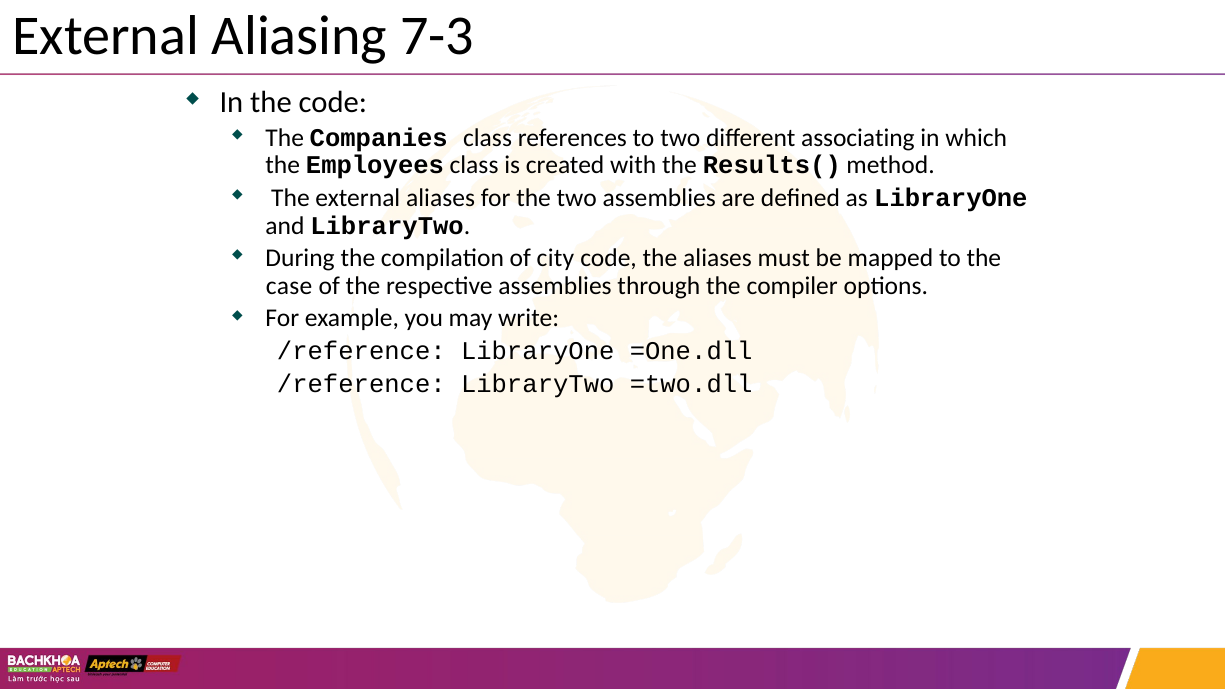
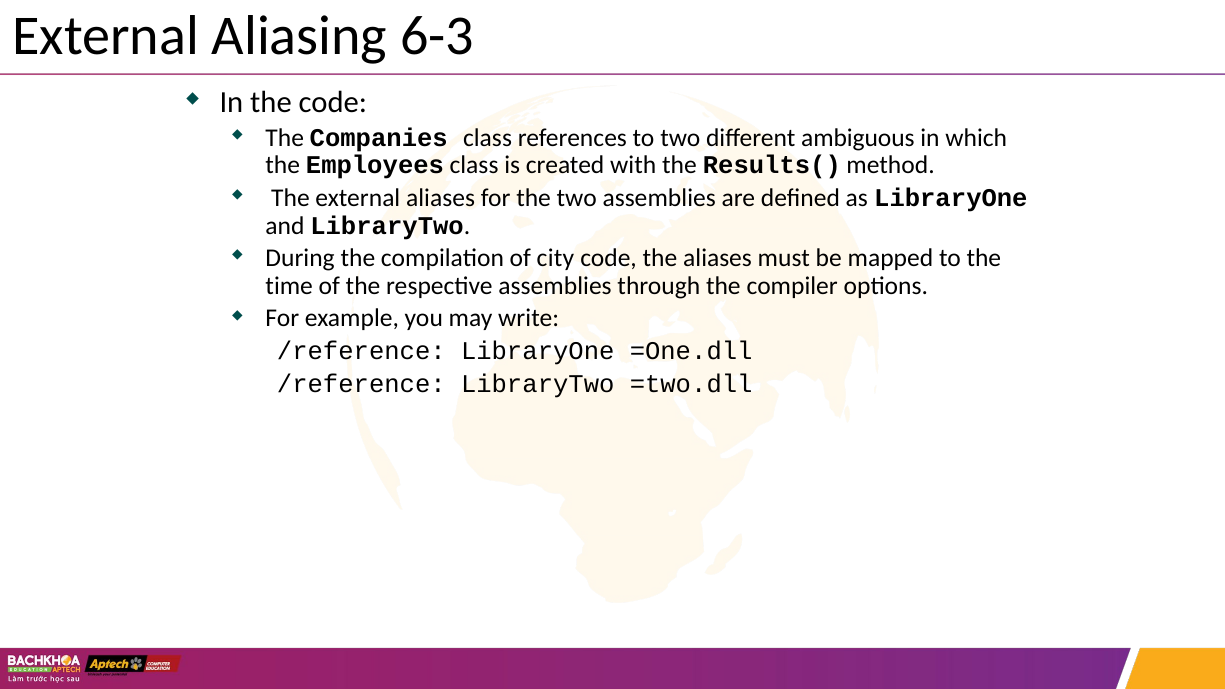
7-3: 7-3 -> 6-3 (437, 36)
associating: associating -> ambiguous (858, 138)
case: case -> time (289, 286)
